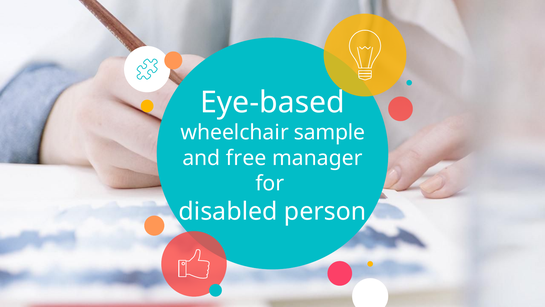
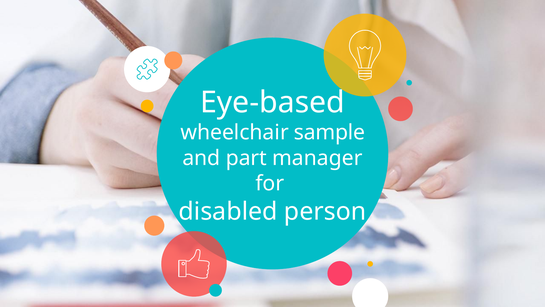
free: free -> part (246, 158)
